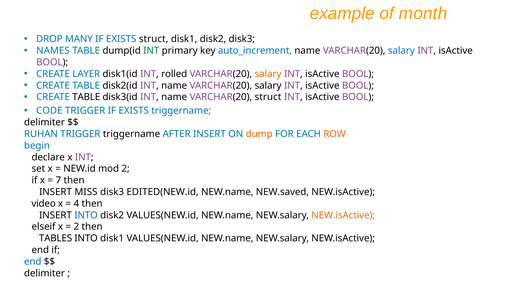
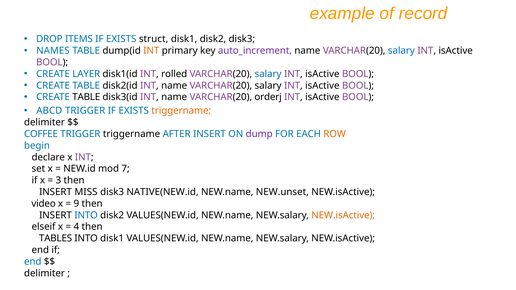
month: month -> record (423, 13)
MANY: MANY -> ITEMS (79, 39)
INT colour: green -> orange (151, 51)
auto_increment colour: blue -> purple (255, 51)
salary colour: orange -> blue (268, 74)
VARCHAR(20 struct: struct -> orderj (268, 97)
CODE: CODE -> ABCD (49, 111)
triggername colour: blue -> orange (181, 111)
RUHAN: RUHAN -> COFFEE (41, 134)
dump colour: orange -> purple (259, 134)
mod 2: 2 -> 7 (126, 169)
7: 7 -> 3 (58, 181)
EDITED(NEW.id: EDITED(NEW.id -> NATIVE(NEW.id (163, 192)
NEW.saved: NEW.saved -> NEW.unset (282, 192)
4: 4 -> 9 (76, 204)
2: 2 -> 4 (76, 227)
